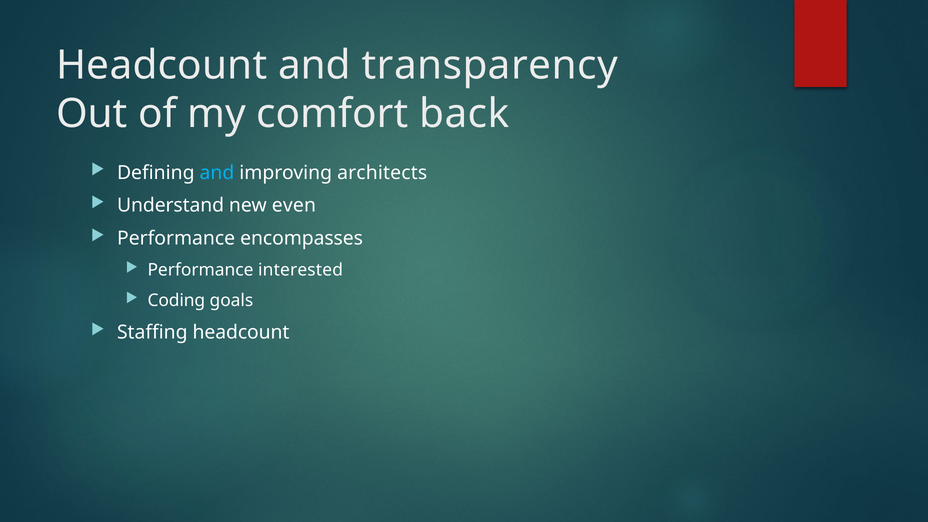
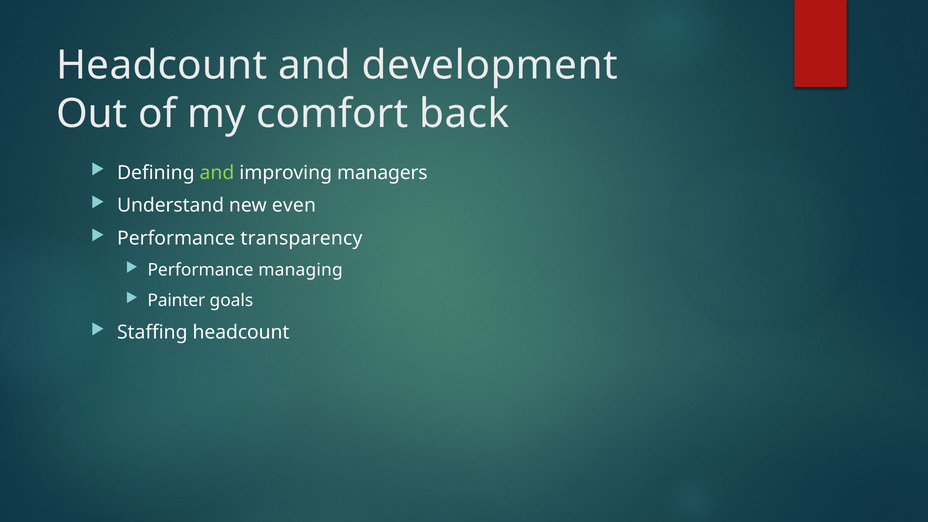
transparency: transparency -> development (490, 65)
and colour: light blue -> light green (217, 173)
architects: architects -> managers (382, 173)
encompasses: encompasses -> transparency (301, 238)
interested: interested -> managing (301, 270)
Coding: Coding -> Painter (176, 301)
